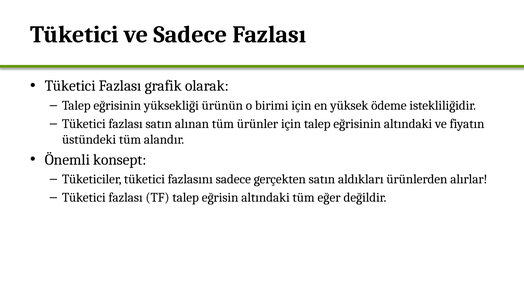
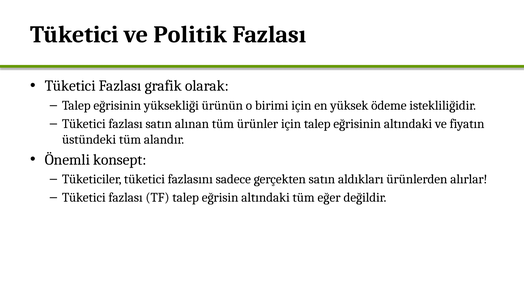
ve Sadece: Sadece -> Politik (190, 35)
